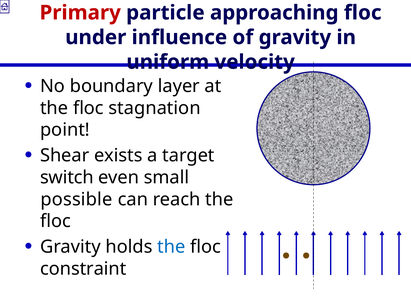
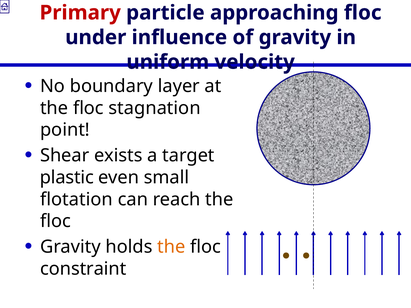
switch: switch -> plastic (67, 178)
possible: possible -> flotation (77, 200)
the colour: blue -> orange (171, 247)
